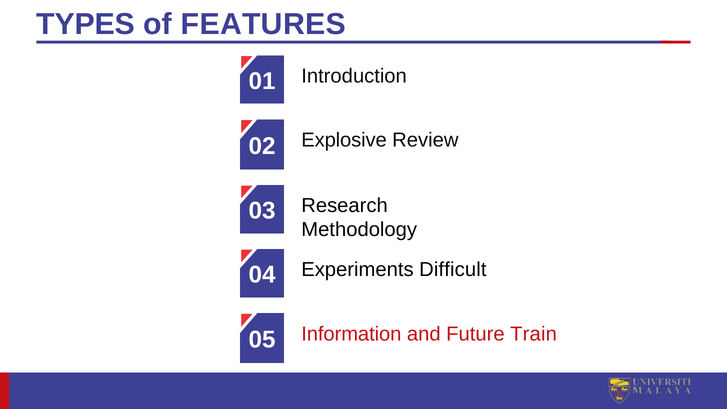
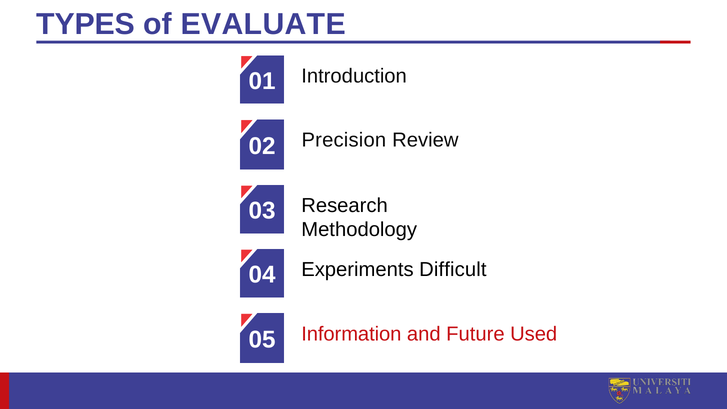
FEATURES: FEATURES -> EVALUATE (263, 24)
Explosive: Explosive -> Precision (344, 140)
Train: Train -> Used (534, 334)
